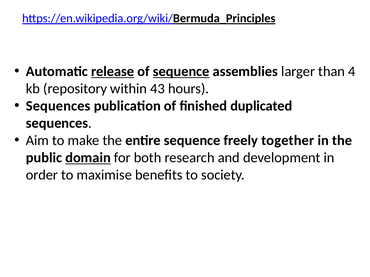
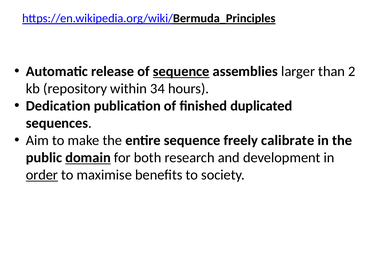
release underline: present -> none (113, 72)
4: 4 -> 2 (352, 72)
43: 43 -> 34 (158, 89)
Sequences: Sequences -> Dedication (58, 106)
together: together -> calibrate (288, 141)
order underline: none -> present (42, 175)
